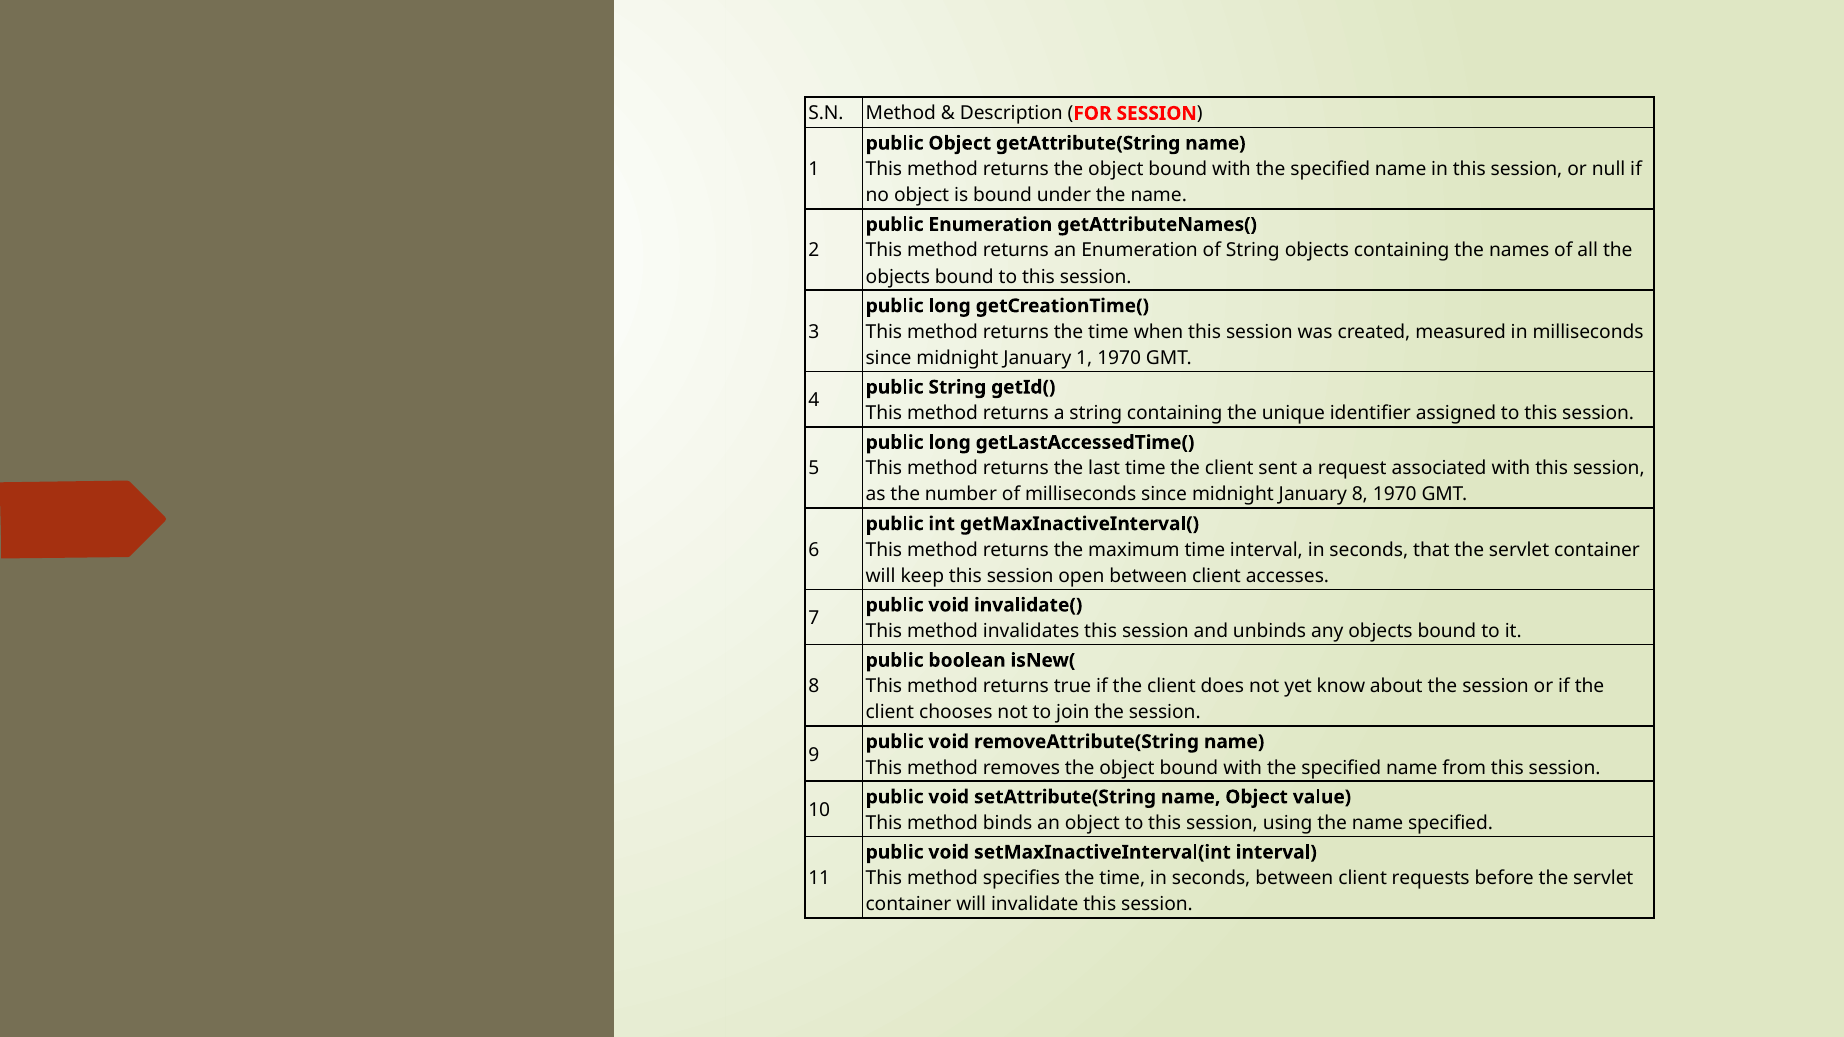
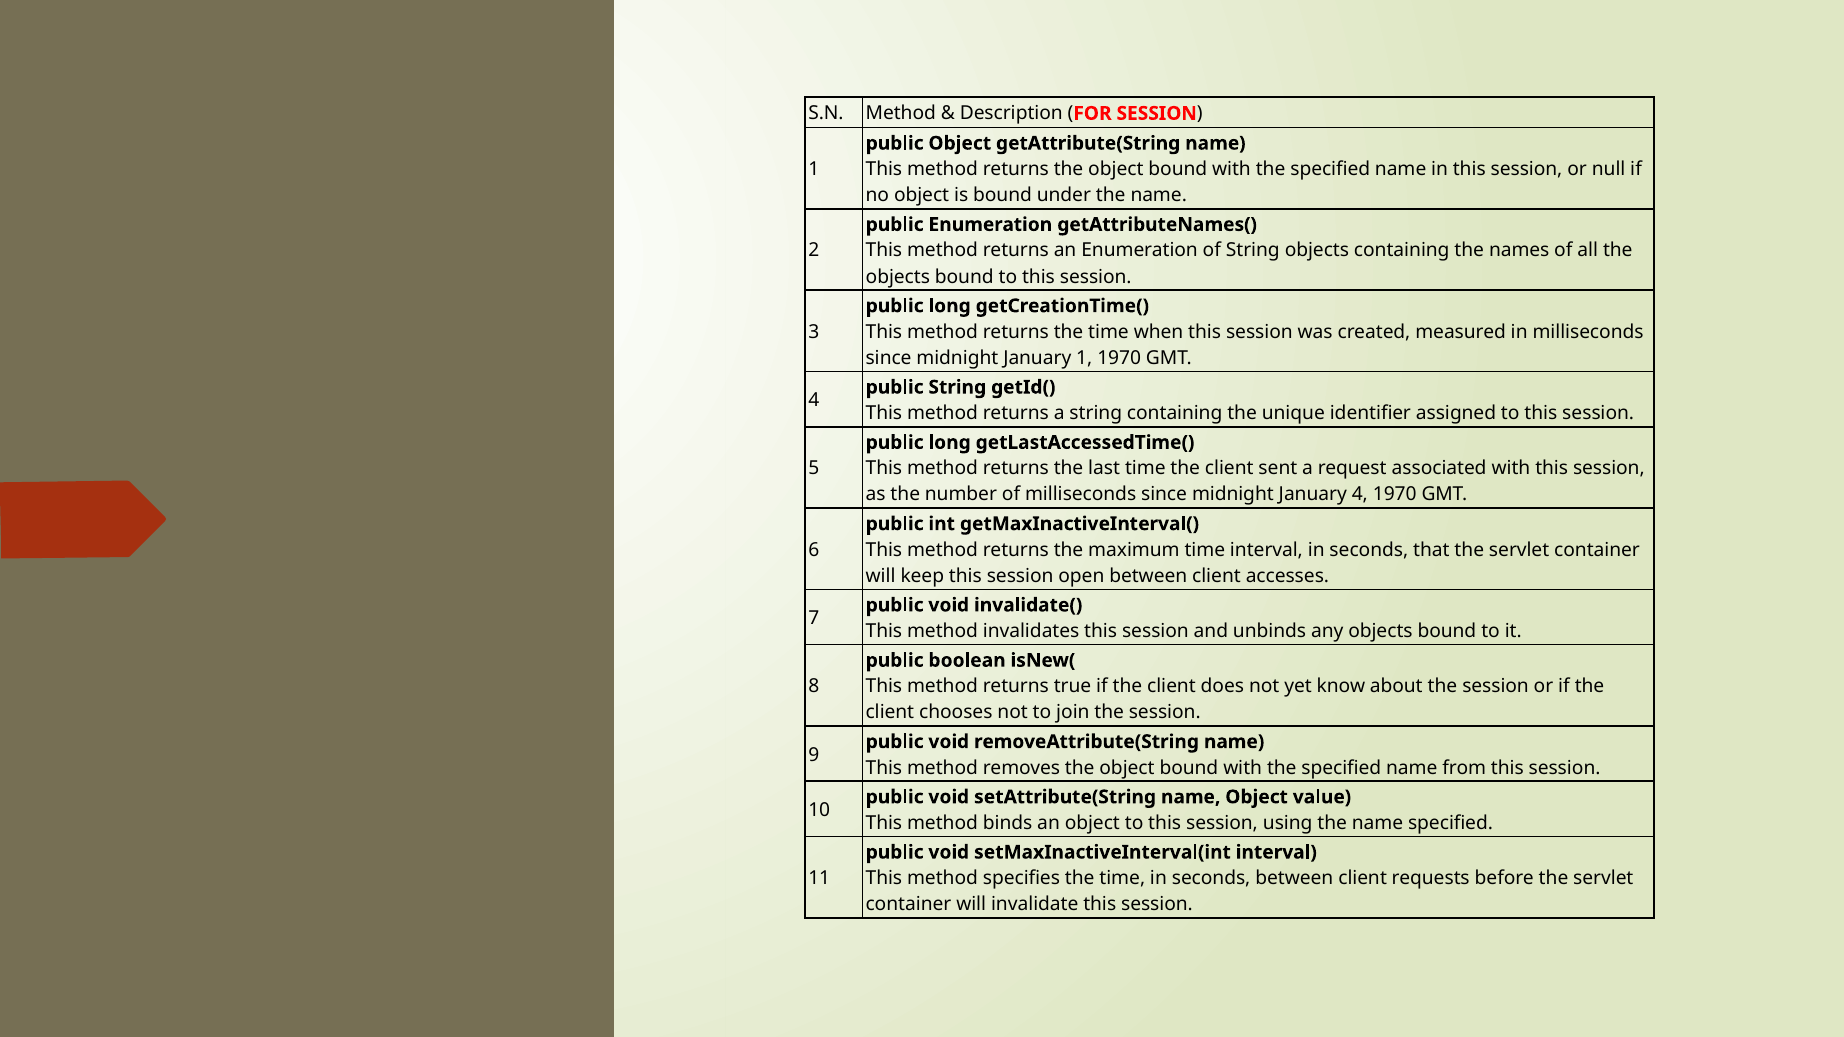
January 8: 8 -> 4 (1360, 495)
